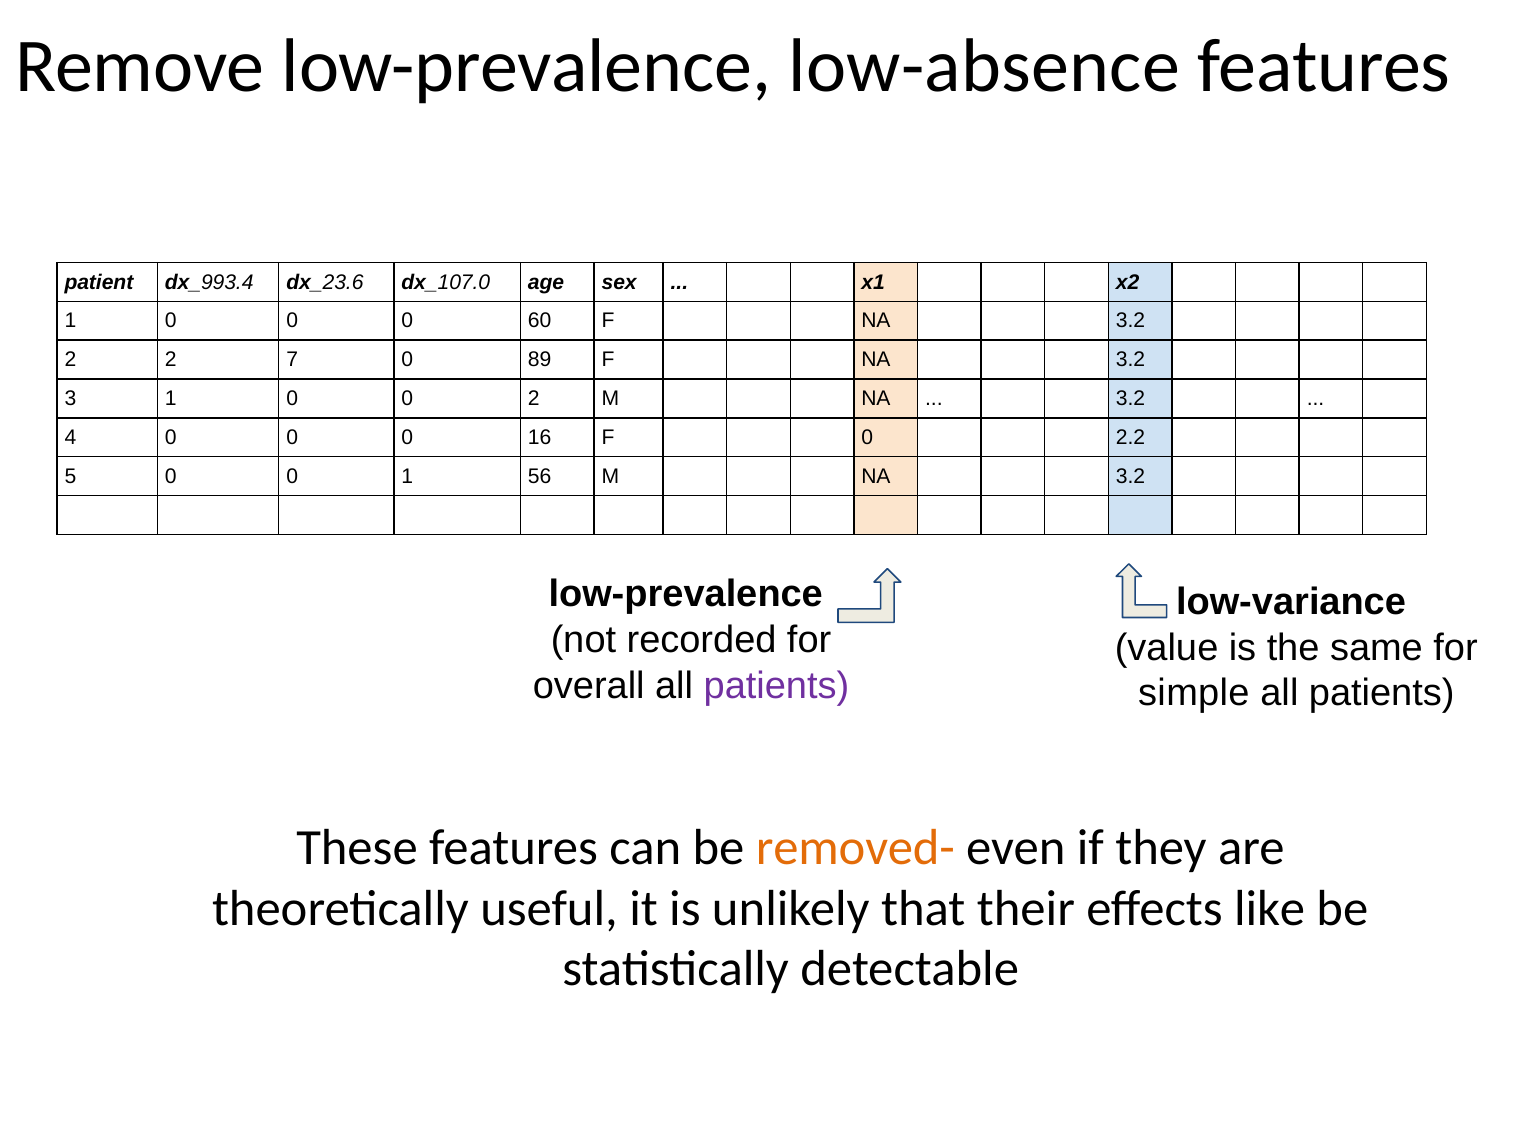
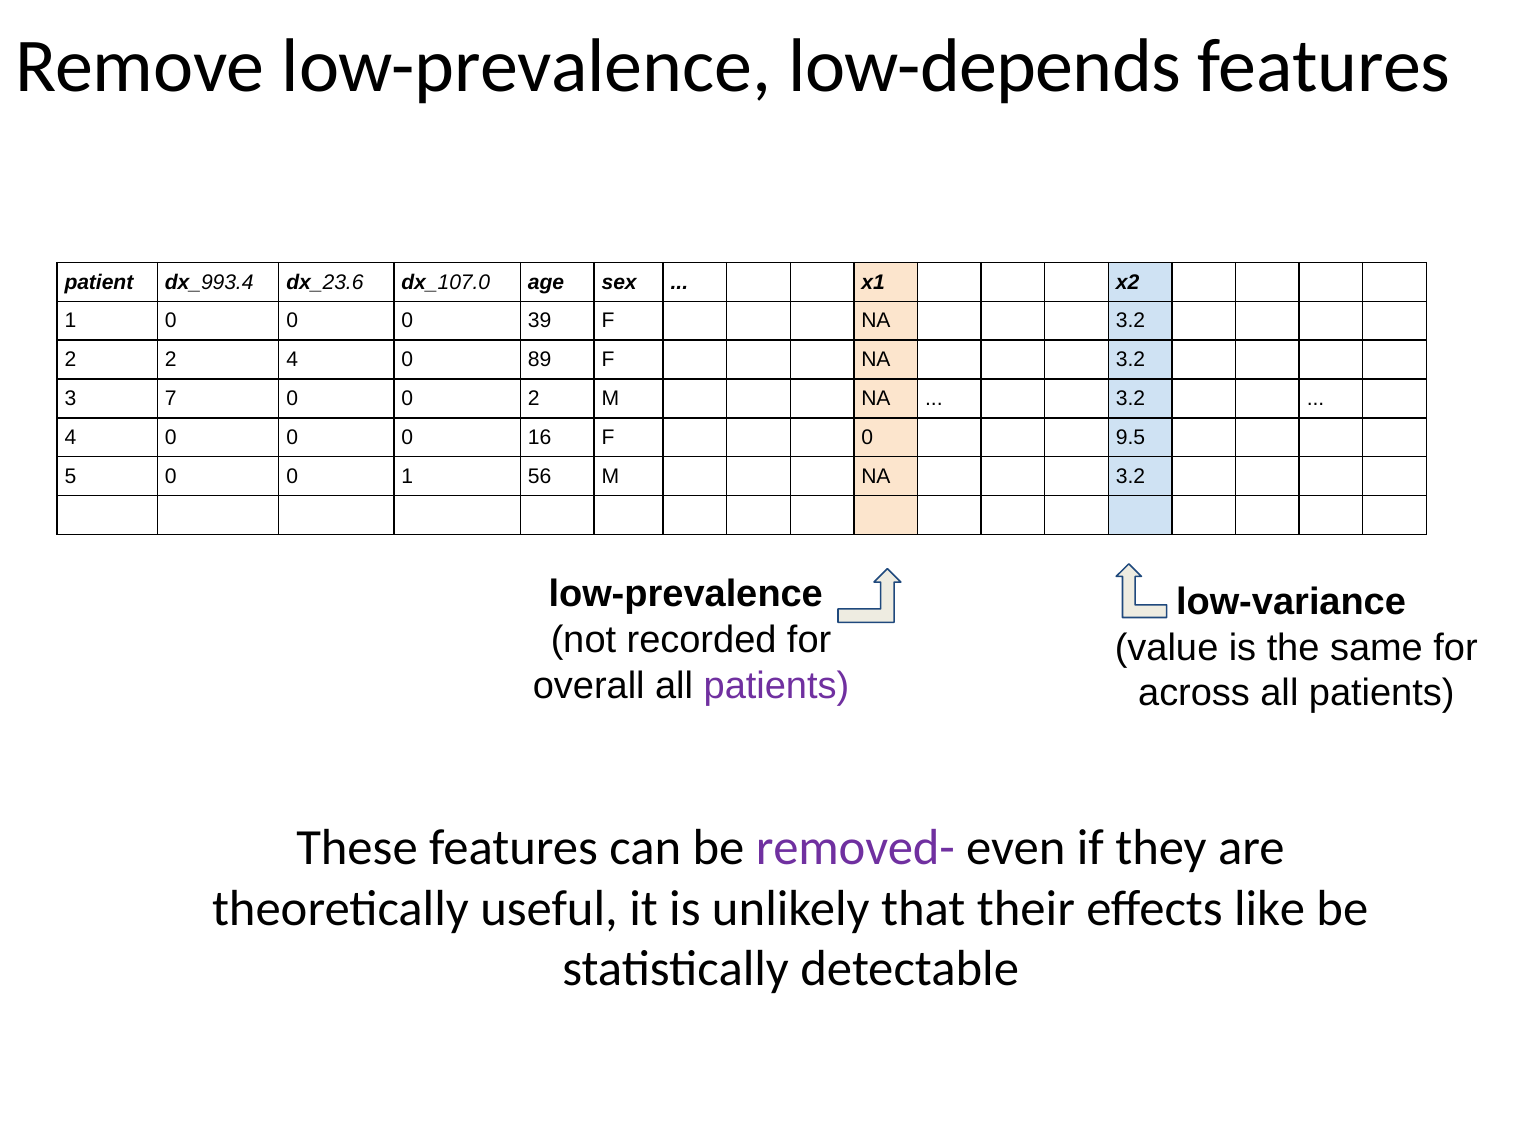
low-absence: low-absence -> low-depends (985, 66)
60: 60 -> 39 (540, 321)
2 7: 7 -> 4 (292, 360)
3 1: 1 -> 7 (171, 399)
2.2: 2.2 -> 9.5 (1131, 437)
simple: simple -> across (1194, 693)
removed- colour: orange -> purple (855, 848)
